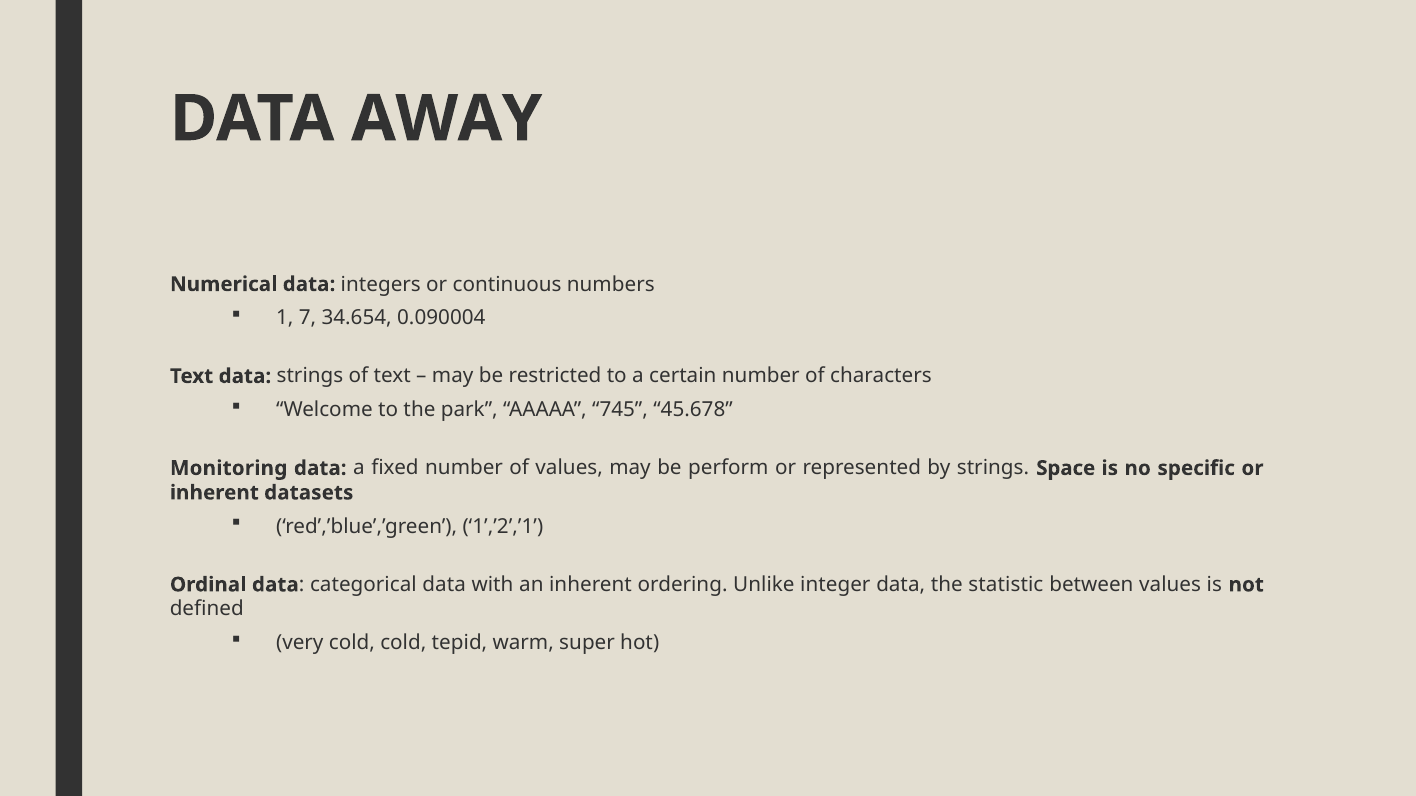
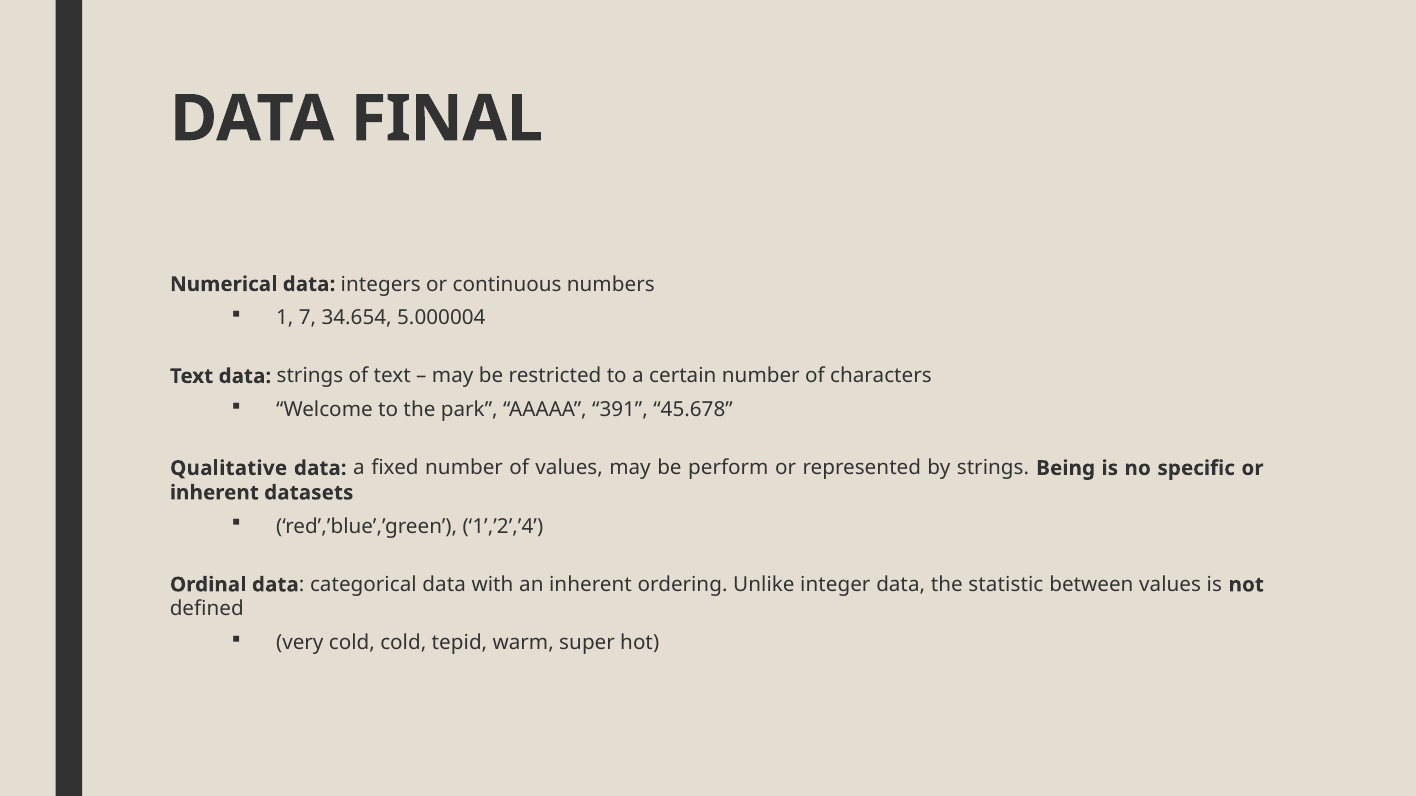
AWAY: AWAY -> FINAL (447, 119)
0.090004: 0.090004 -> 5.000004 (441, 318)
745: 745 -> 391 (620, 410)
Monitoring: Monitoring -> Qualitative (229, 468)
Space: Space -> Being (1066, 468)
1’,’2’,’1: 1’,’2’,’1 -> 1’,’2’,’4 (503, 527)
